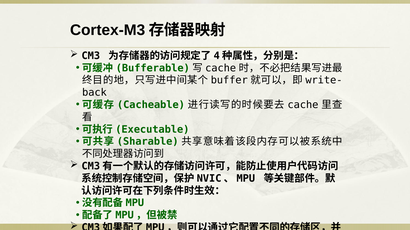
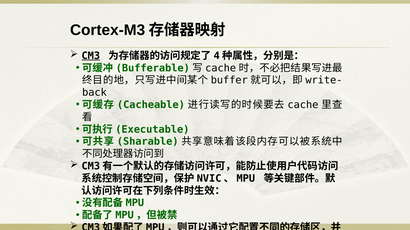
CM3 underline: none -> present (91, 56)
